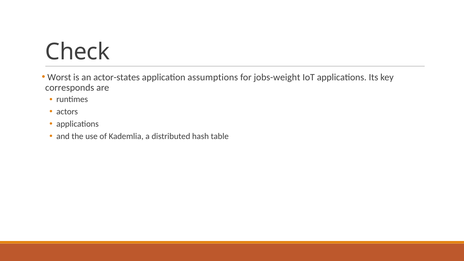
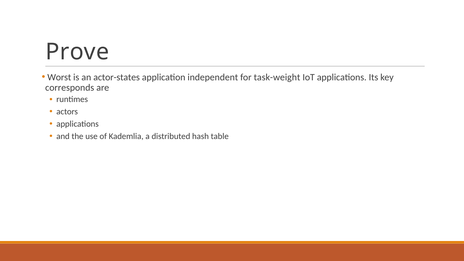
Check: Check -> Prove (77, 52)
assumptions: assumptions -> independent (213, 77)
jobs-weight: jobs-weight -> task-weight (277, 77)
